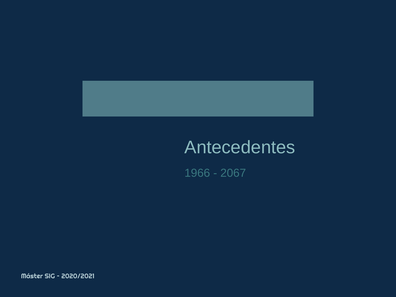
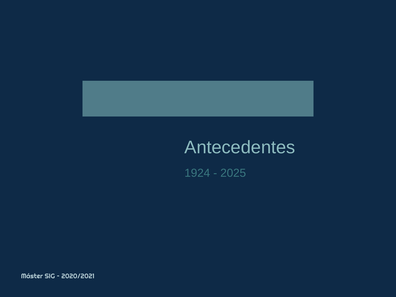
1966: 1966 -> 1924 (197, 173)
2067: 2067 -> 2025 (233, 173)
